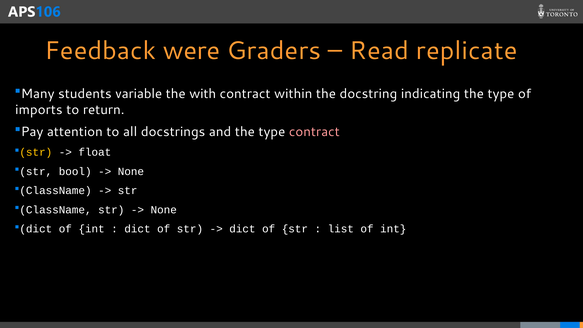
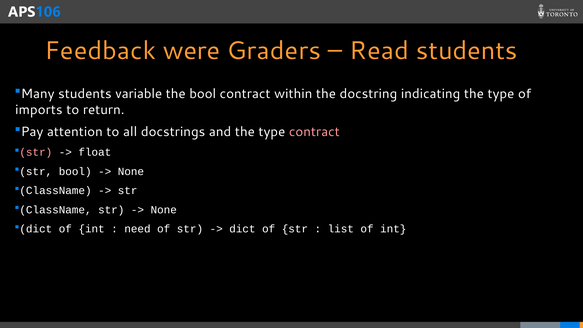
Read replicate: replicate -> students (467, 51)
the with: with -> bool (203, 94)
str colour: yellow -> pink (36, 152)
dict: dict -> need (137, 229)
